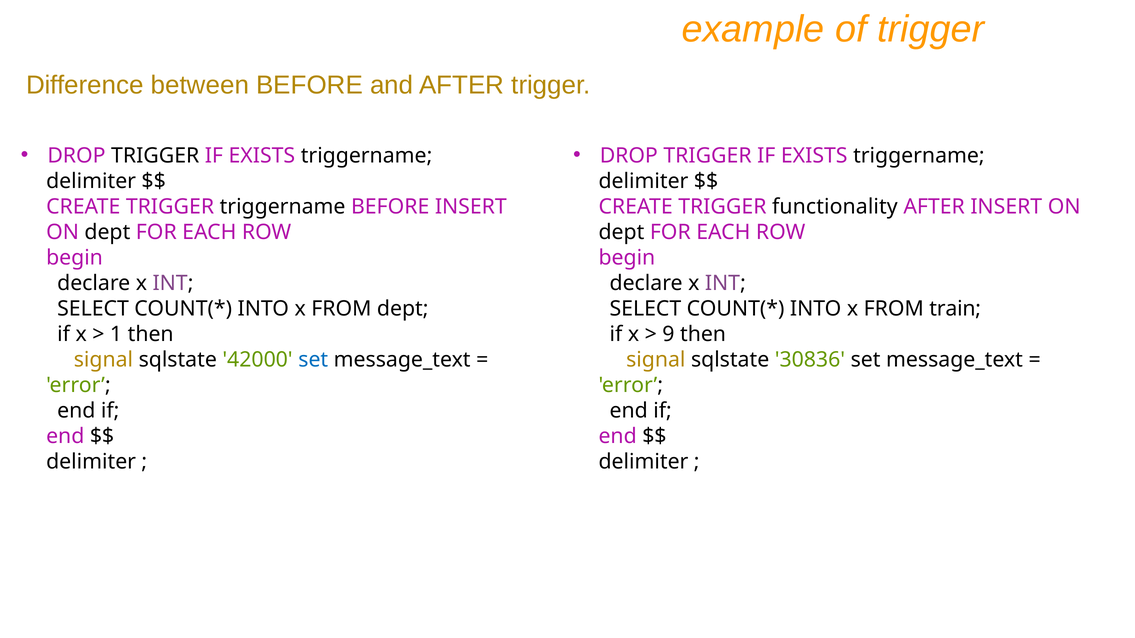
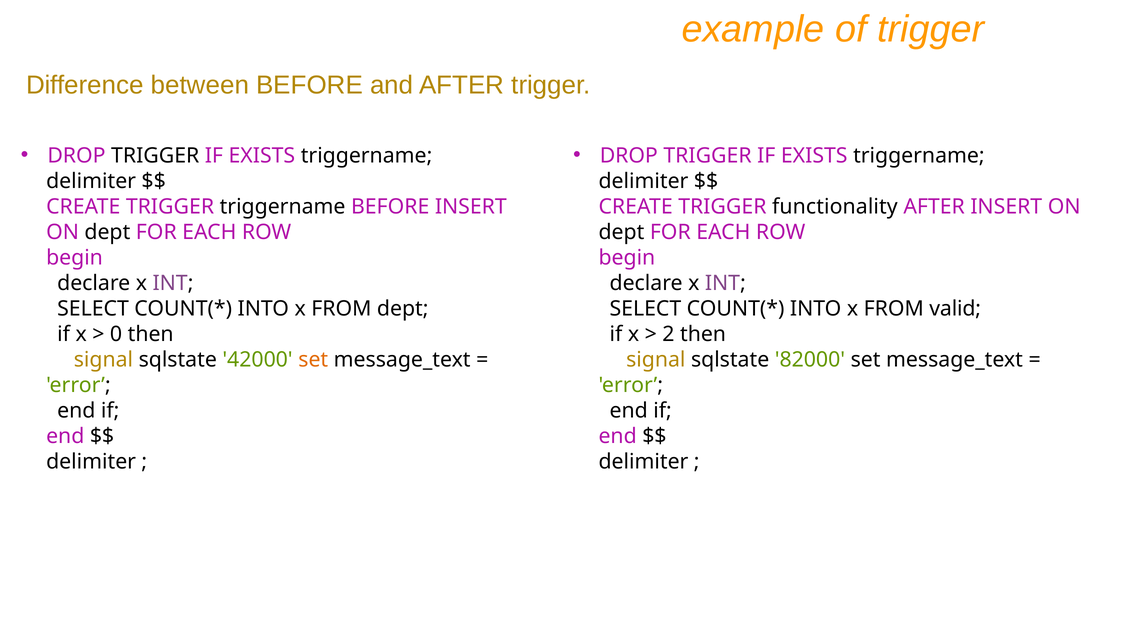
train: train -> valid (955, 309)
1: 1 -> 0 (116, 334)
9: 9 -> 2 (668, 334)
set colour: blue -> orange (313, 360)
30836: 30836 -> 82000 (810, 360)
